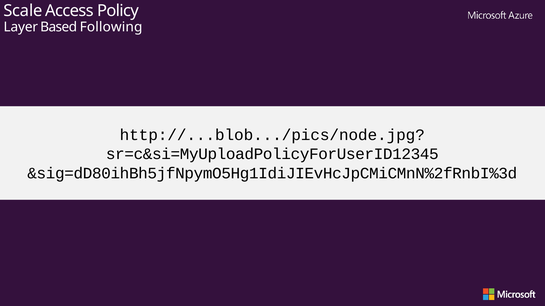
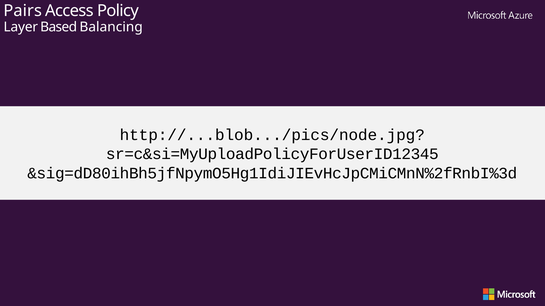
Scale: Scale -> Pairs (23, 11)
Following: Following -> Balancing (111, 27)
